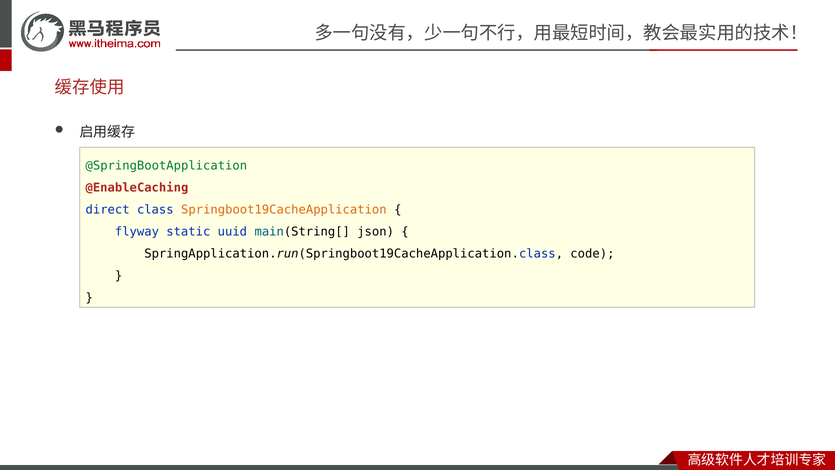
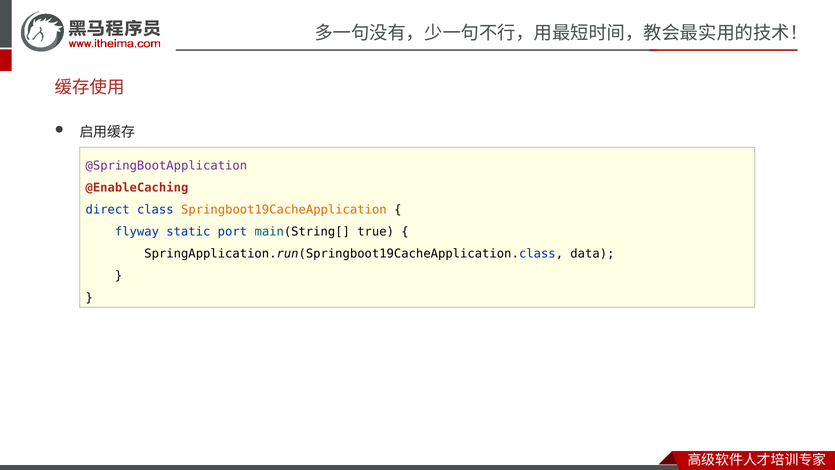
@SpringBootApplication colour: green -> purple (166, 166)
uuid: uuid -> port (232, 232)
json: json -> true (376, 232)
code: code -> data (592, 253)
